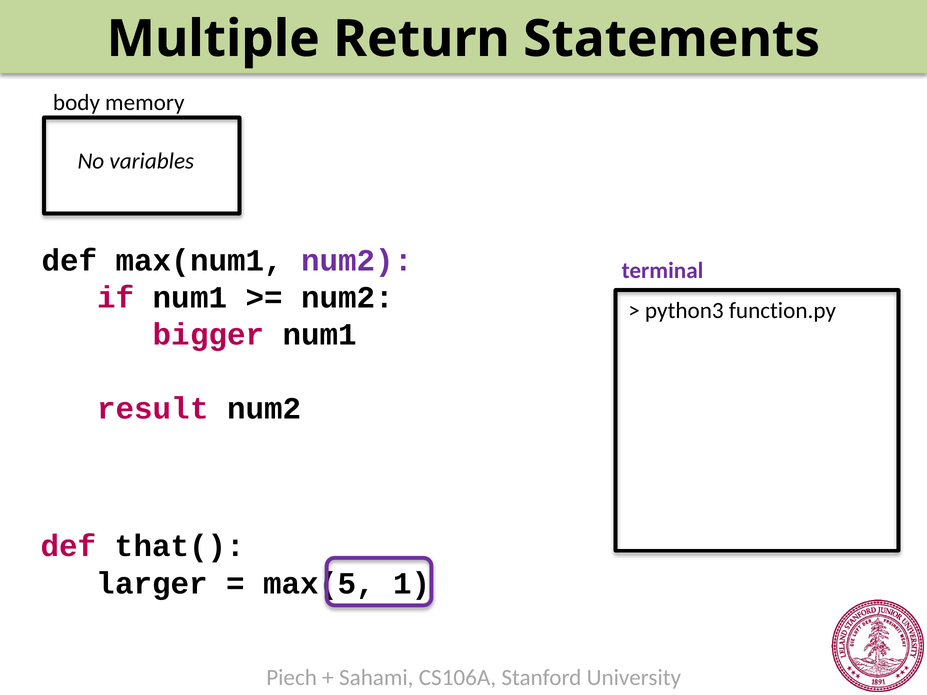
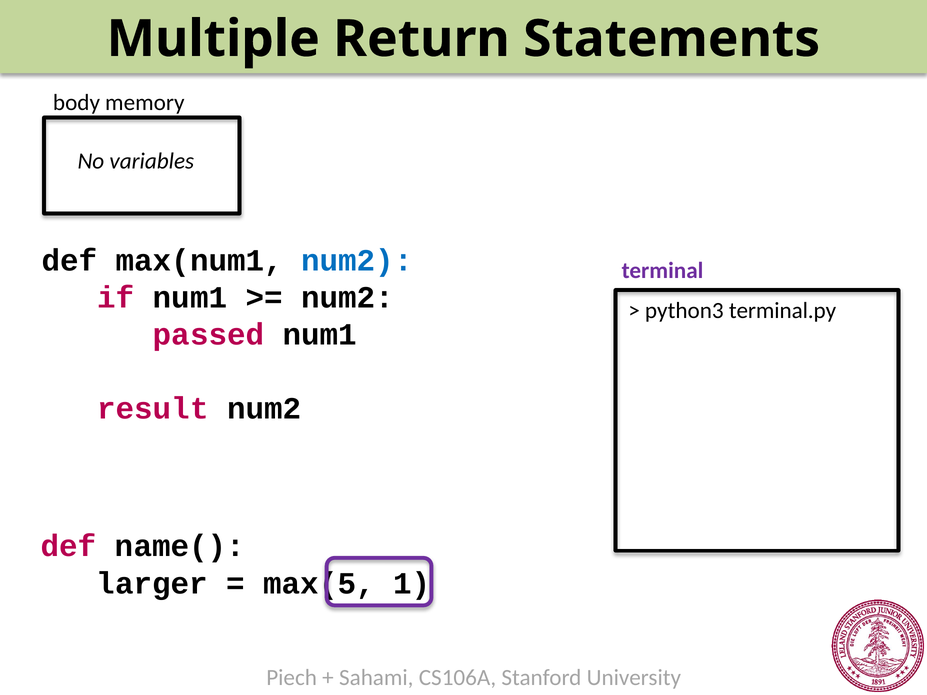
num2 colour: purple -> blue (357, 261)
function.py: function.py -> terminal.py (783, 311)
bigger: bigger -> passed (209, 335)
that(: that( -> name( (180, 546)
